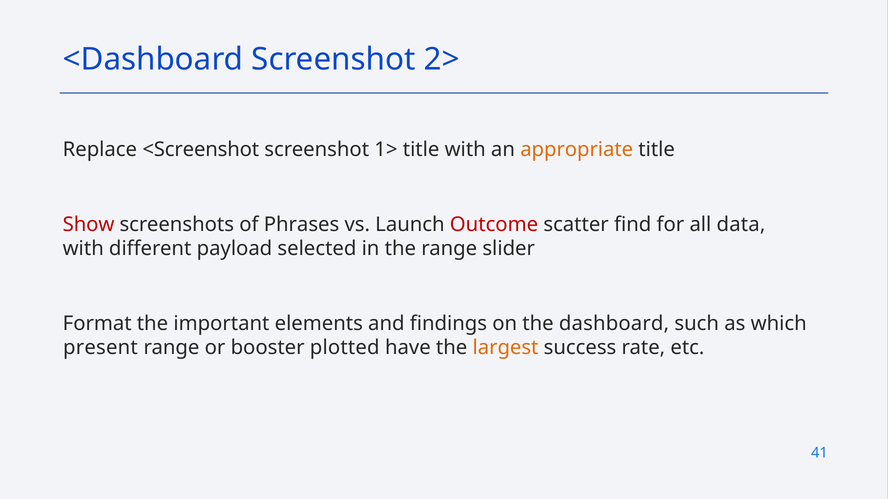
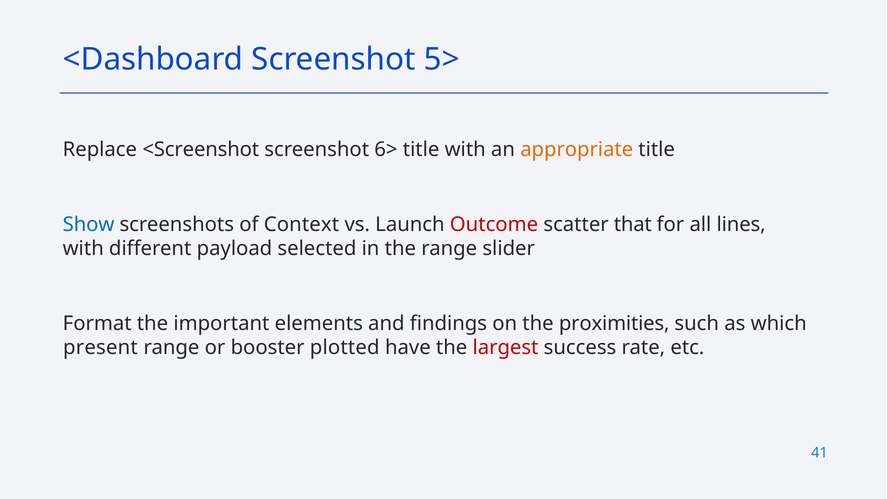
2>: 2> -> 5> (442, 59)
1>: 1> -> 6> (386, 150)
Show colour: red -> blue (89, 225)
Phrases: Phrases -> Context (301, 225)
find: find -> that (633, 225)
data: data -> lines (741, 225)
dashboard: dashboard -> proximities (614, 324)
largest colour: orange -> red (506, 348)
